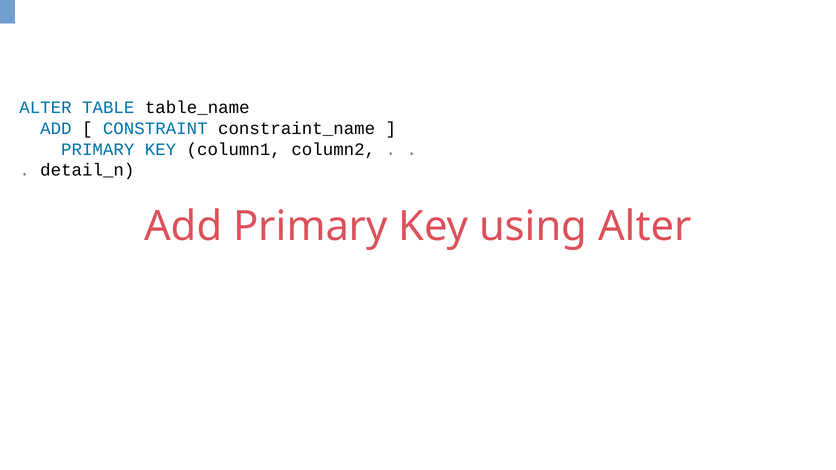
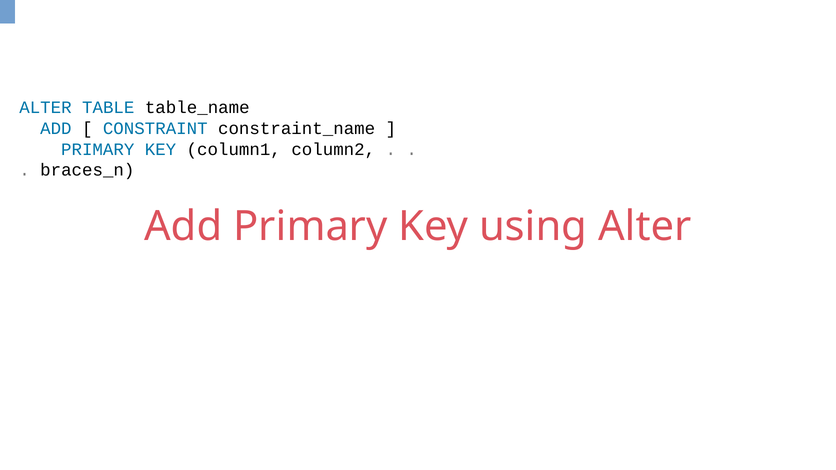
detail_n: detail_n -> braces_n (87, 170)
